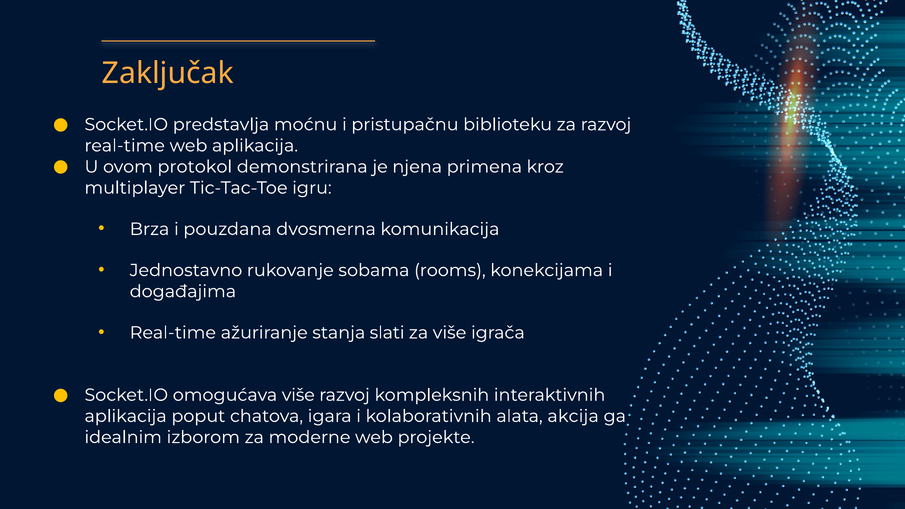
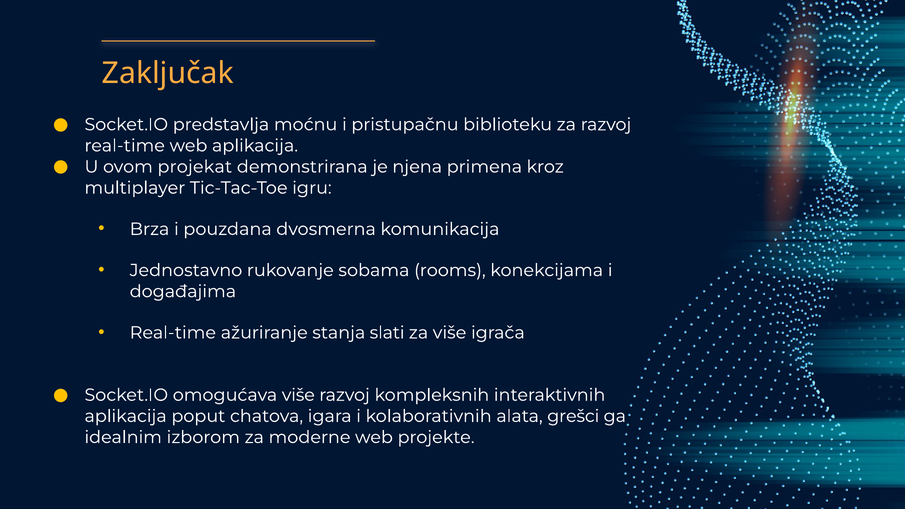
protokol: protokol -> projekat (195, 167)
akcija: akcija -> grešci (573, 416)
